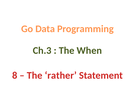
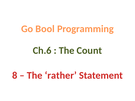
Data: Data -> Bool (45, 29)
Ch.3: Ch.3 -> Ch.6 (42, 51)
When: When -> Count (89, 51)
